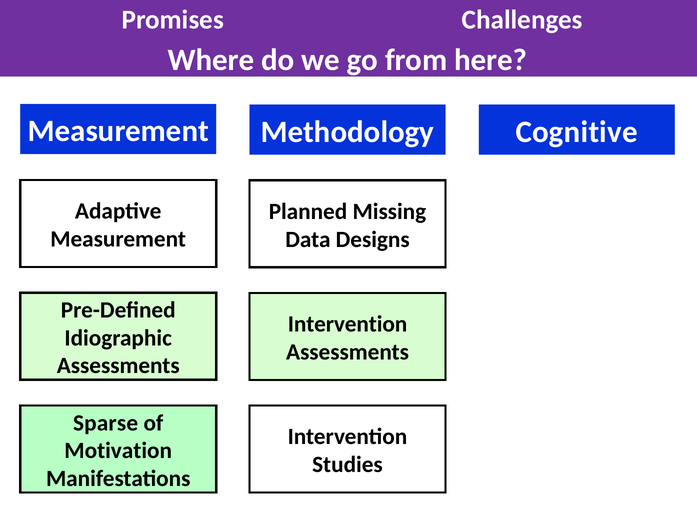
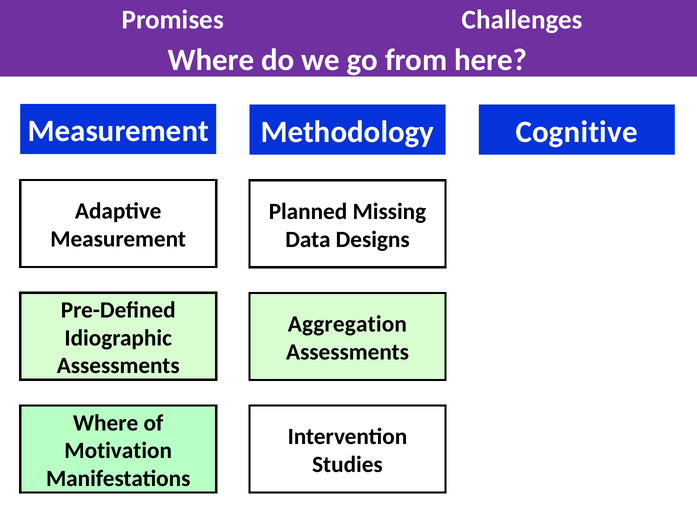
Intervention: Intervention -> Aggregation (347, 324)
Sparse: Sparse -> Where (106, 423)
